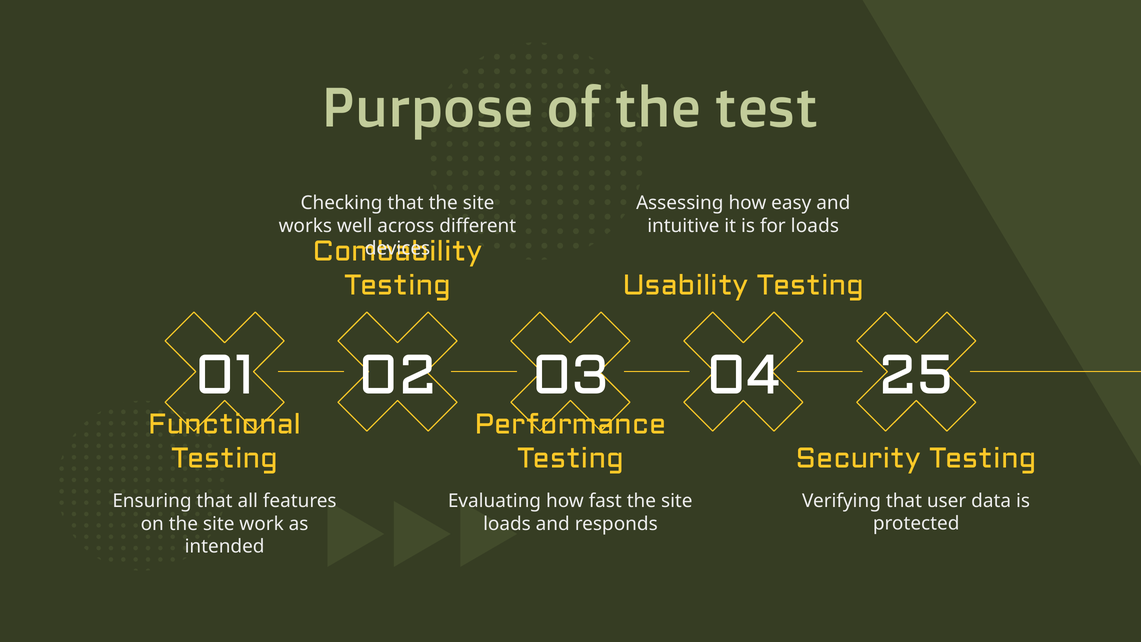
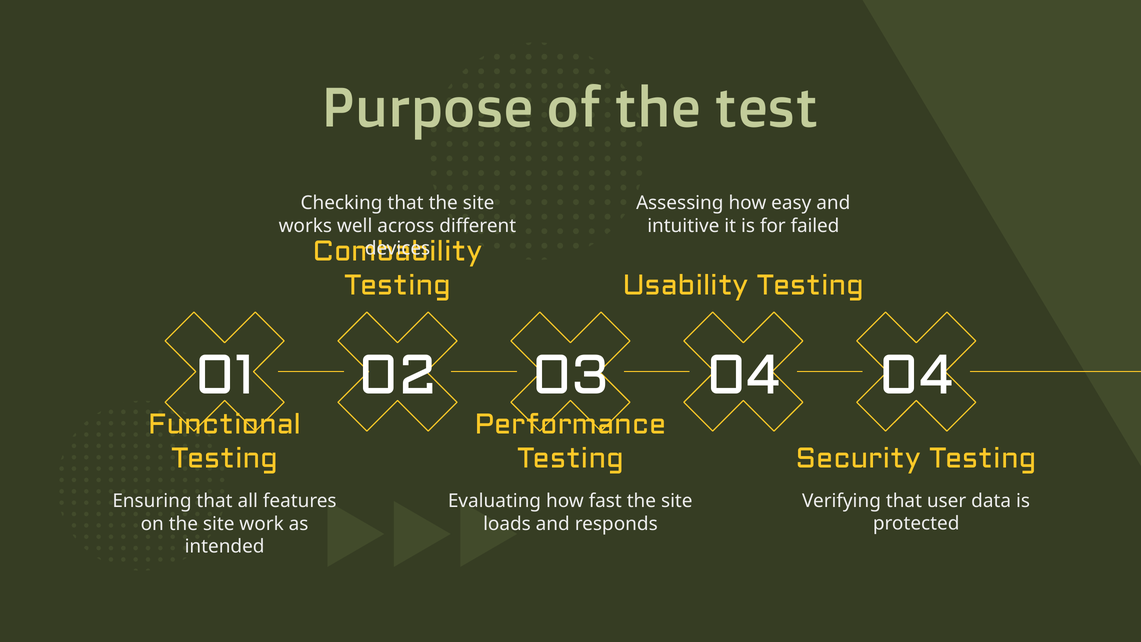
for loads: loads -> failed (815, 226)
04 25: 25 -> 04 (916, 375)
